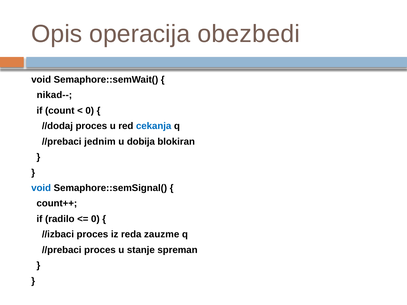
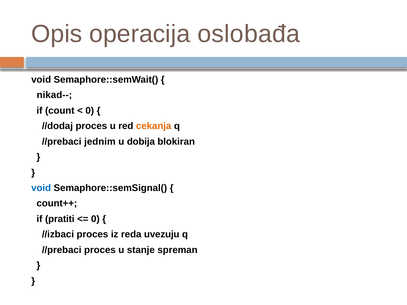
obezbedi: obezbedi -> oslobađa (249, 34)
cekanja colour: blue -> orange (154, 126)
radilo: radilo -> pratiti (60, 219)
zauzme: zauzme -> uvezuju (162, 235)
